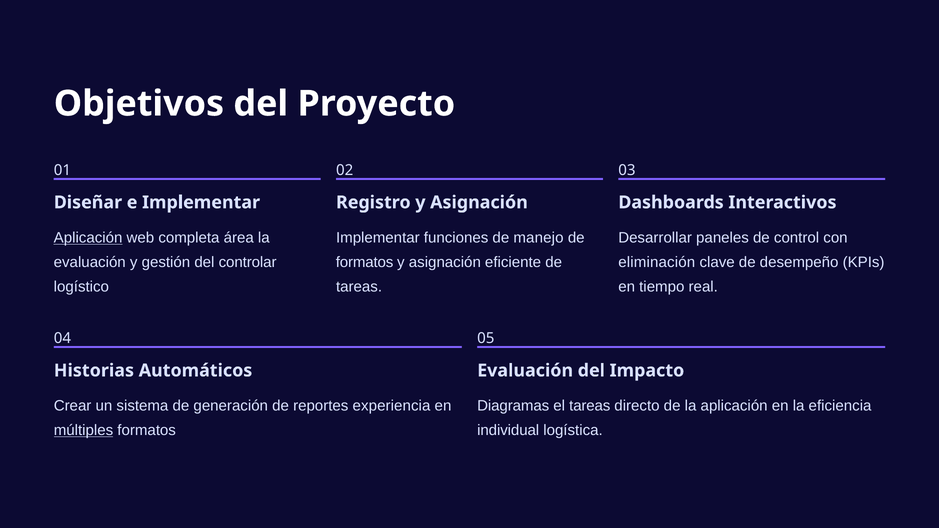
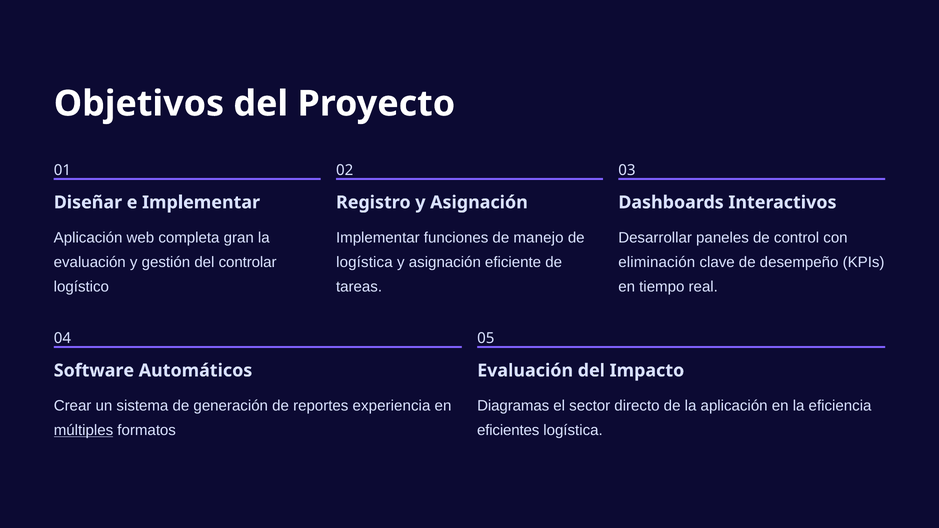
Aplicación underline: present -> none (88, 238)
área: área -> gran (239, 238)
formatos: formatos -> logística (364, 262)
Historias: Historias -> Software (94, 371)
el tareas: tareas -> sector (590, 406)
individual: individual -> eficientes (508, 430)
